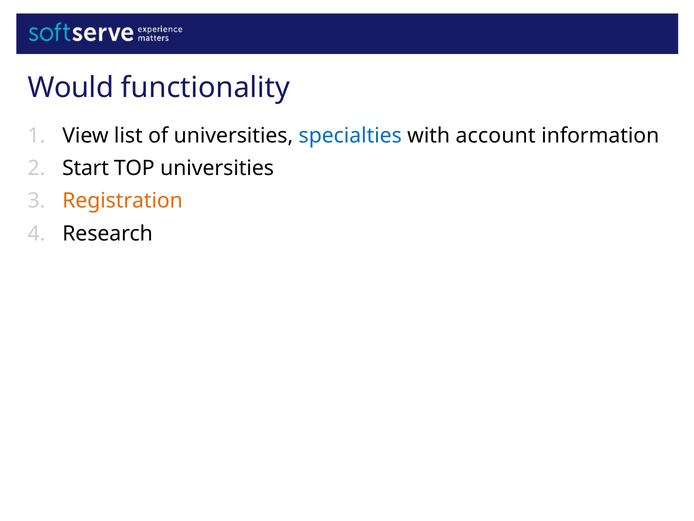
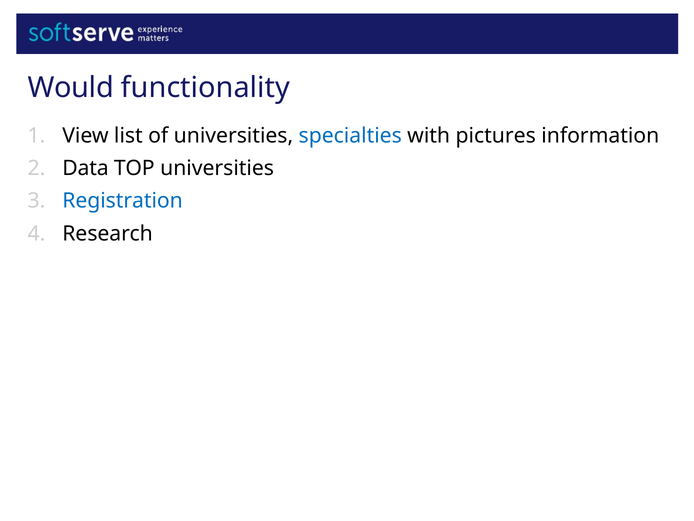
account: account -> pictures (496, 136)
Start: Start -> Data (86, 168)
Registration colour: orange -> blue (123, 201)
